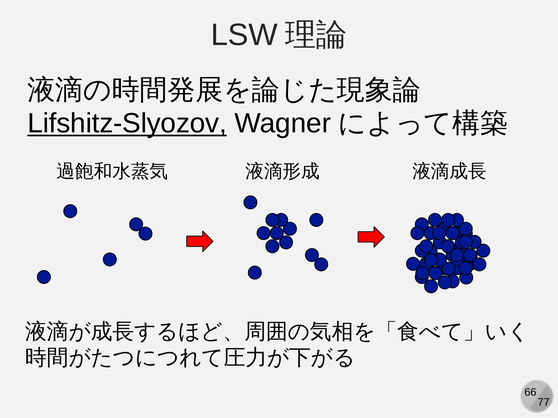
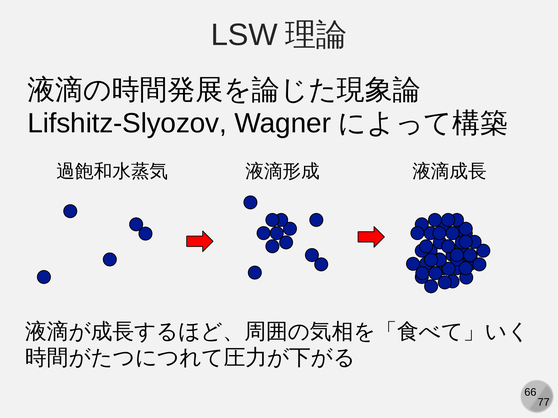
Lifshitz-Slyozov underline: present -> none (127, 124)
